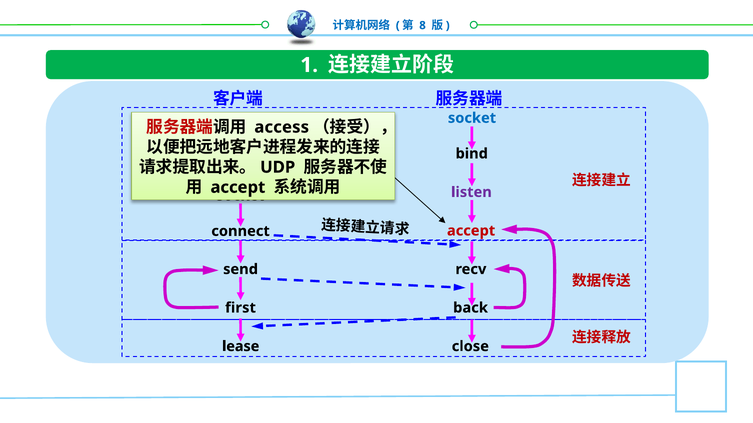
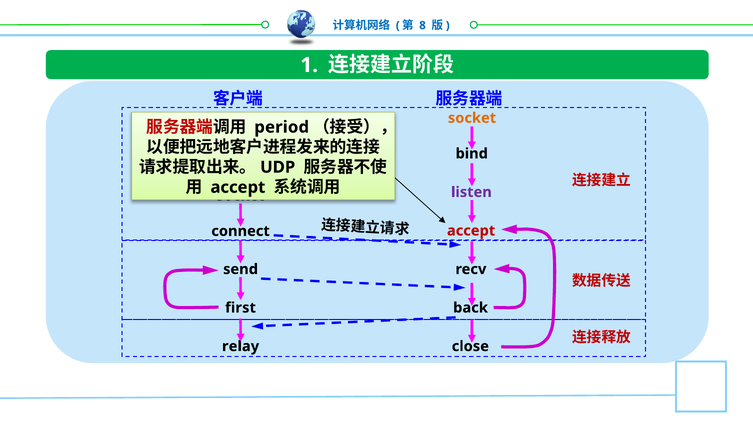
socket colour: blue -> orange (472, 118)
access: access -> period (282, 127)
lease: lease -> relay (241, 347)
